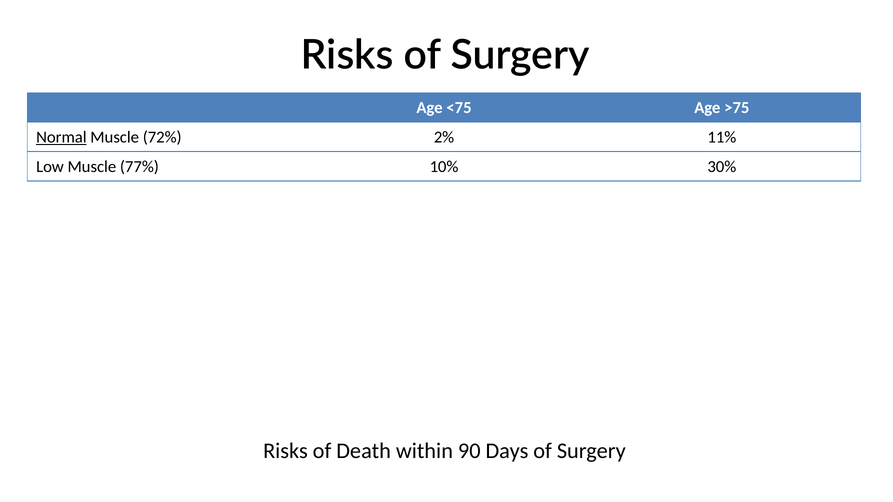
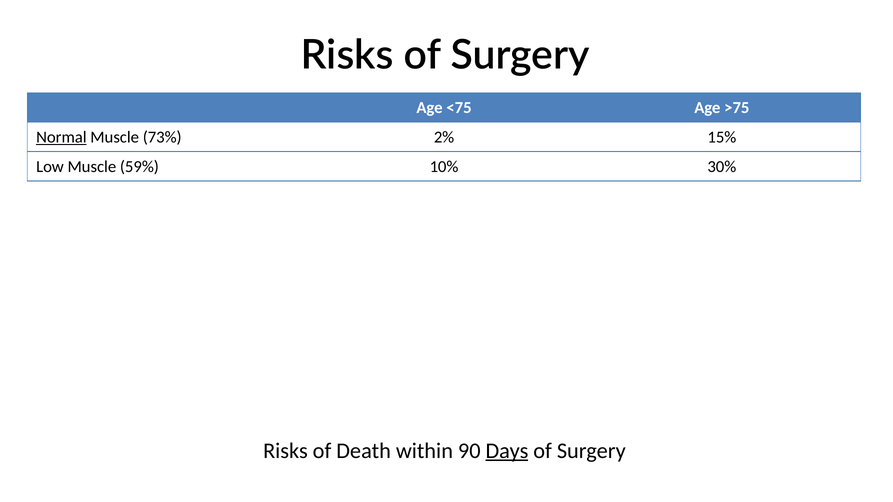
72%: 72% -> 73% (162, 137)
11%: 11% -> 15% (722, 137)
77%: 77% -> 59% (139, 167)
Days underline: none -> present (507, 451)
